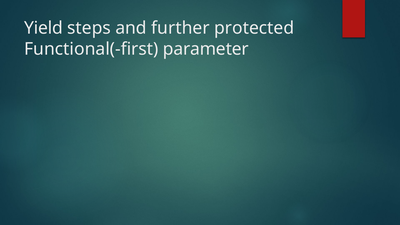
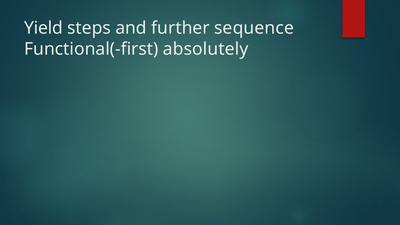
protected: protected -> sequence (254, 28)
parameter: parameter -> absolutely (206, 49)
